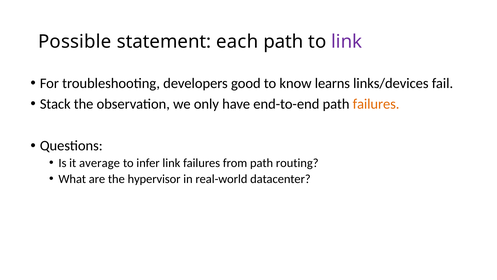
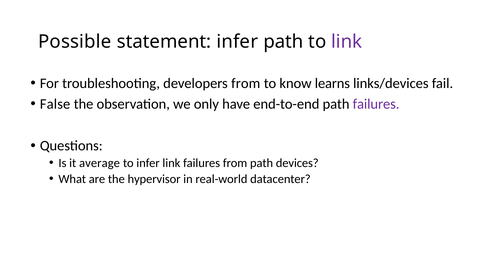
statement each: each -> infer (237, 42)
developers good: good -> from (246, 83)
Stack: Stack -> False (55, 104)
failures colour: orange -> purple (376, 104)
routing: routing -> devices (297, 163)
